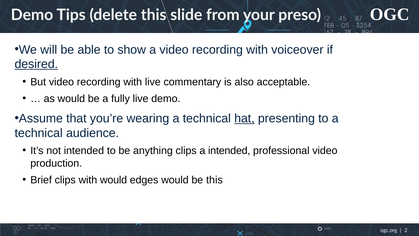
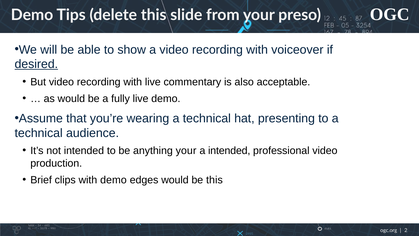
hat underline: present -> none (244, 118)
anything clips: clips -> your (186, 151)
with would: would -> demo (113, 180)
